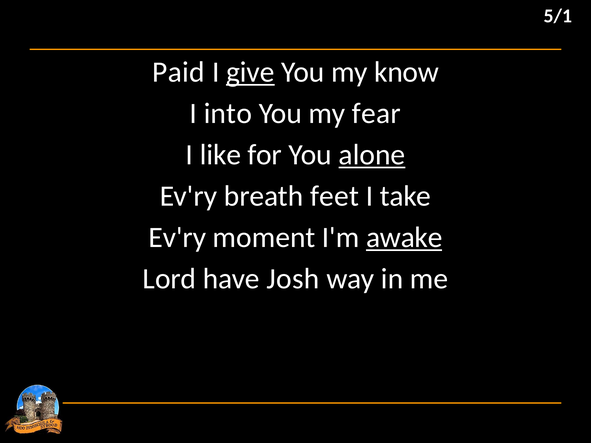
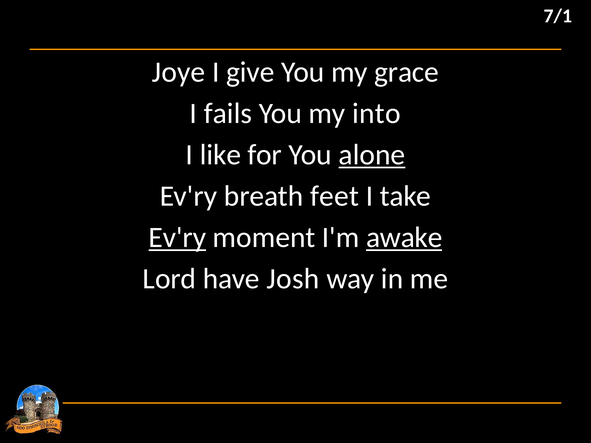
5/1: 5/1 -> 7/1 (558, 16)
Paid: Paid -> Joye (179, 72)
give underline: present -> none (250, 72)
know: know -> grace (407, 72)
into: into -> fails (228, 114)
fear: fear -> into (376, 114)
Ev'ry underline: none -> present (177, 238)
